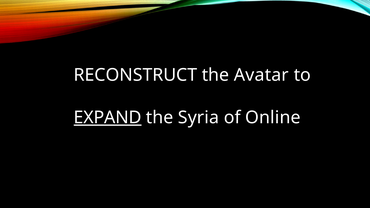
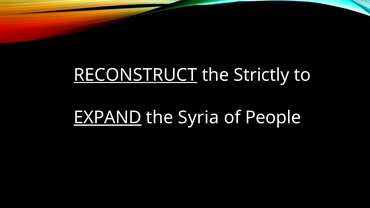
RECONSTRUCT underline: none -> present (135, 75)
Avatar: Avatar -> Strictly (262, 75)
Online: Online -> People (273, 118)
